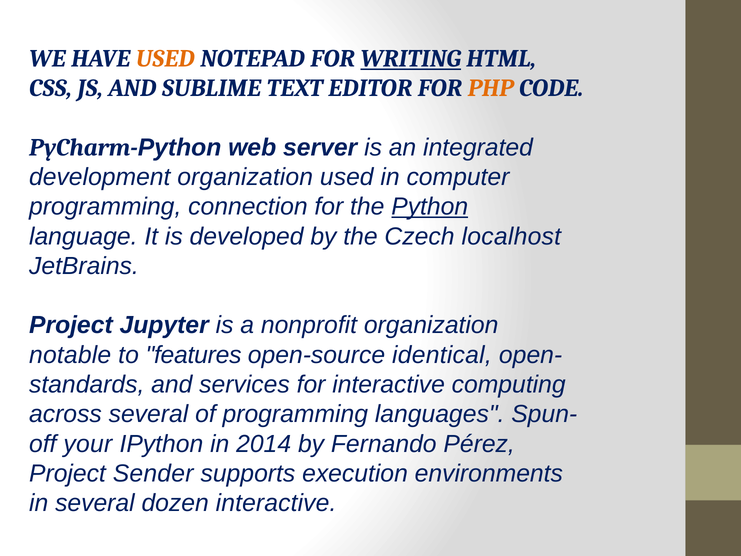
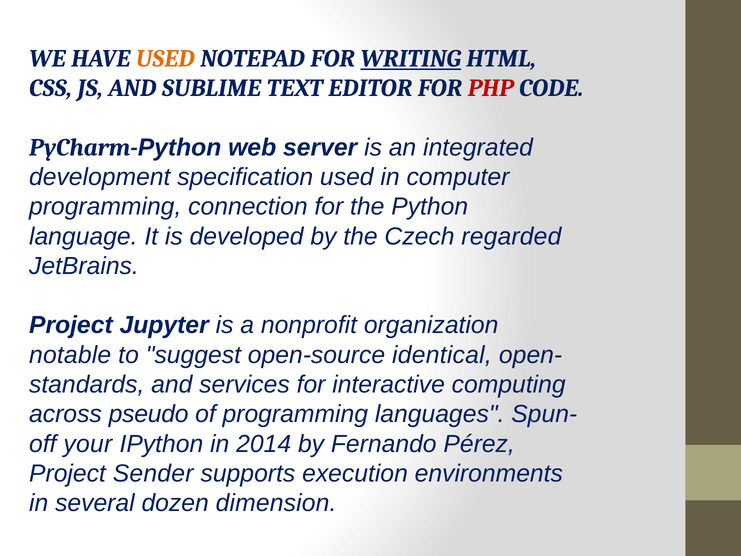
PHP colour: orange -> red (491, 88)
development organization: organization -> specification (245, 177)
Python underline: present -> none (430, 207)
localhost: localhost -> regarded (511, 236)
features: features -> suggest (193, 355)
across several: several -> pseudo (149, 414)
dozen interactive: interactive -> dimension (276, 503)
